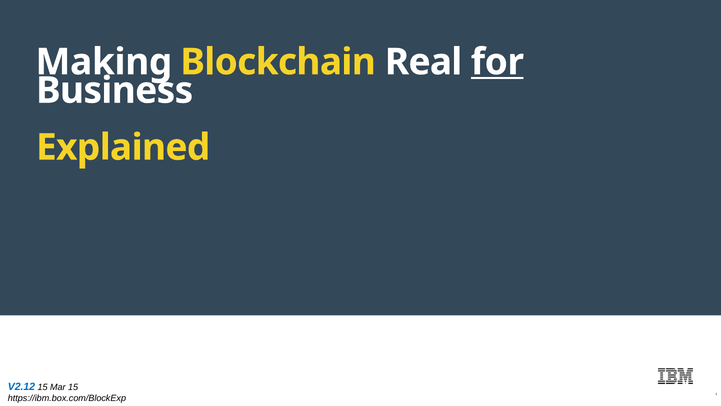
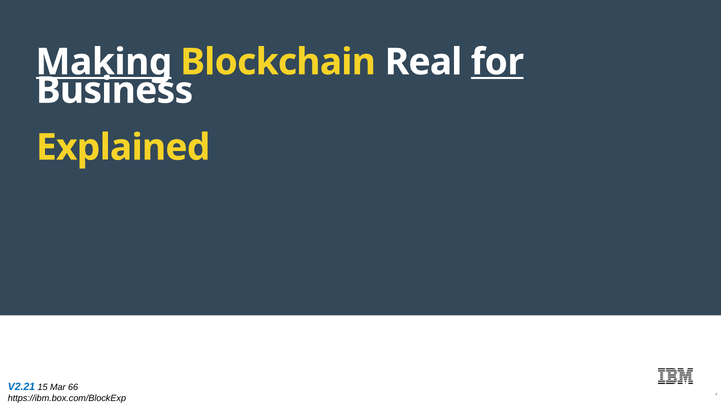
Making underline: none -> present (104, 62)
V2.12: V2.12 -> V2.21 (21, 386)
15: 15 -> 66 (73, 387)
